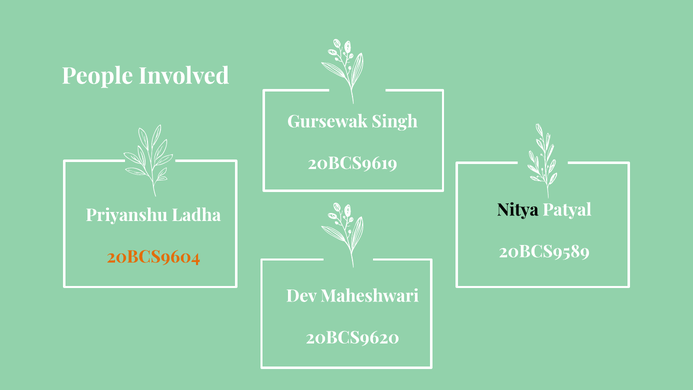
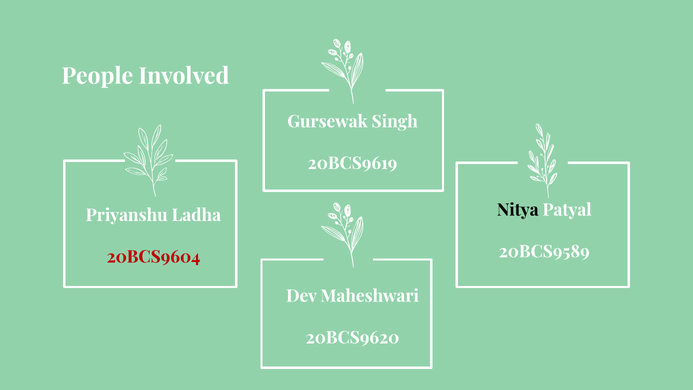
20BCS9604 colour: orange -> red (153, 257)
